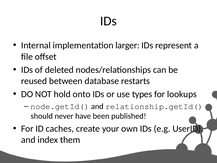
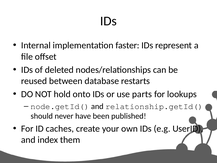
larger: larger -> faster (127, 45)
types: types -> parts (142, 94)
